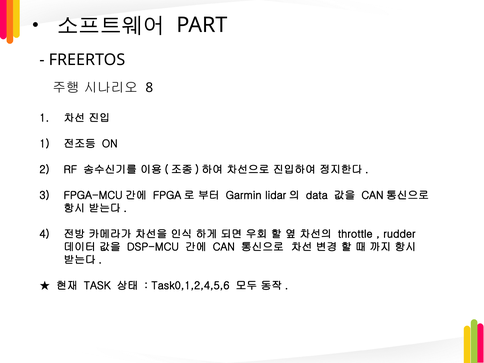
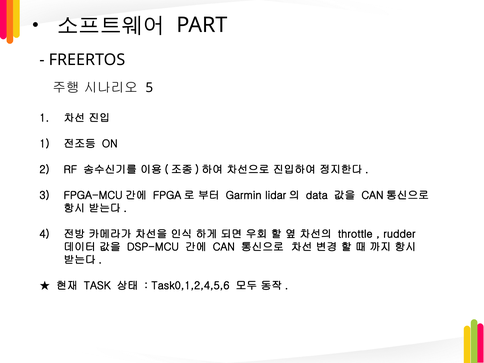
8: 8 -> 5 (149, 88)
